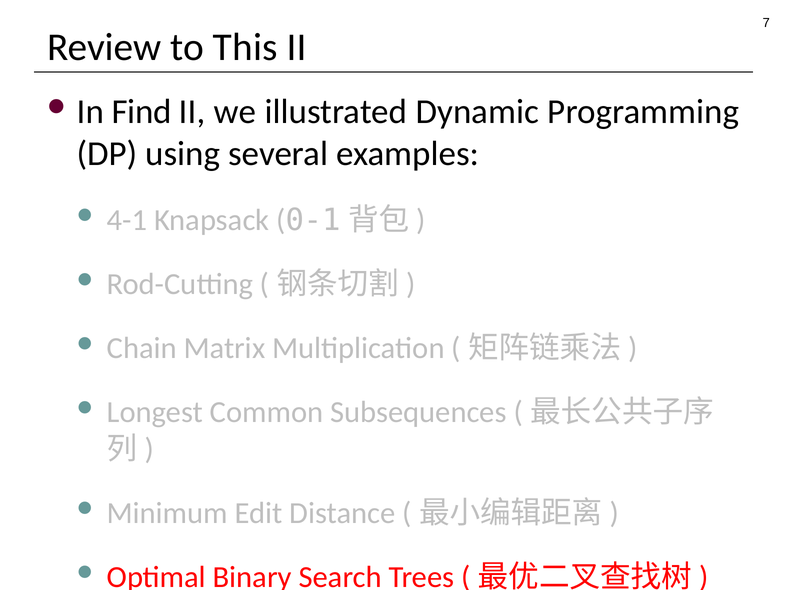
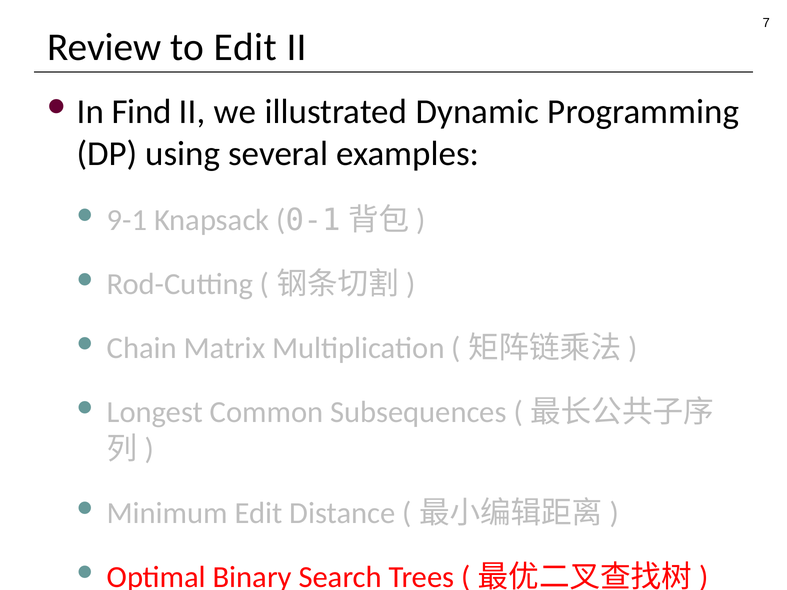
to This: This -> Edit (245, 47)
4-1: 4-1 -> 9-1 (127, 220)
